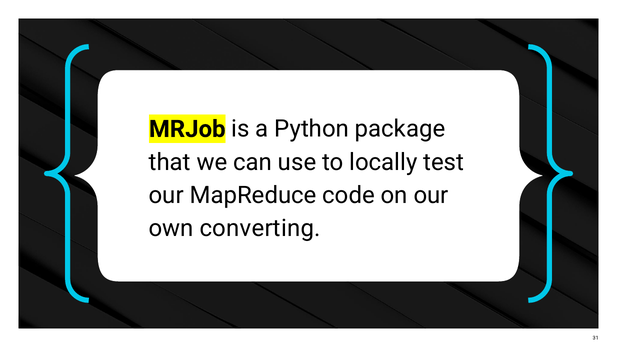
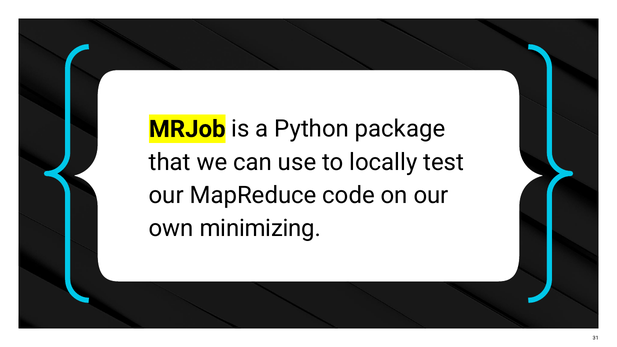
converting: converting -> minimizing (260, 228)
